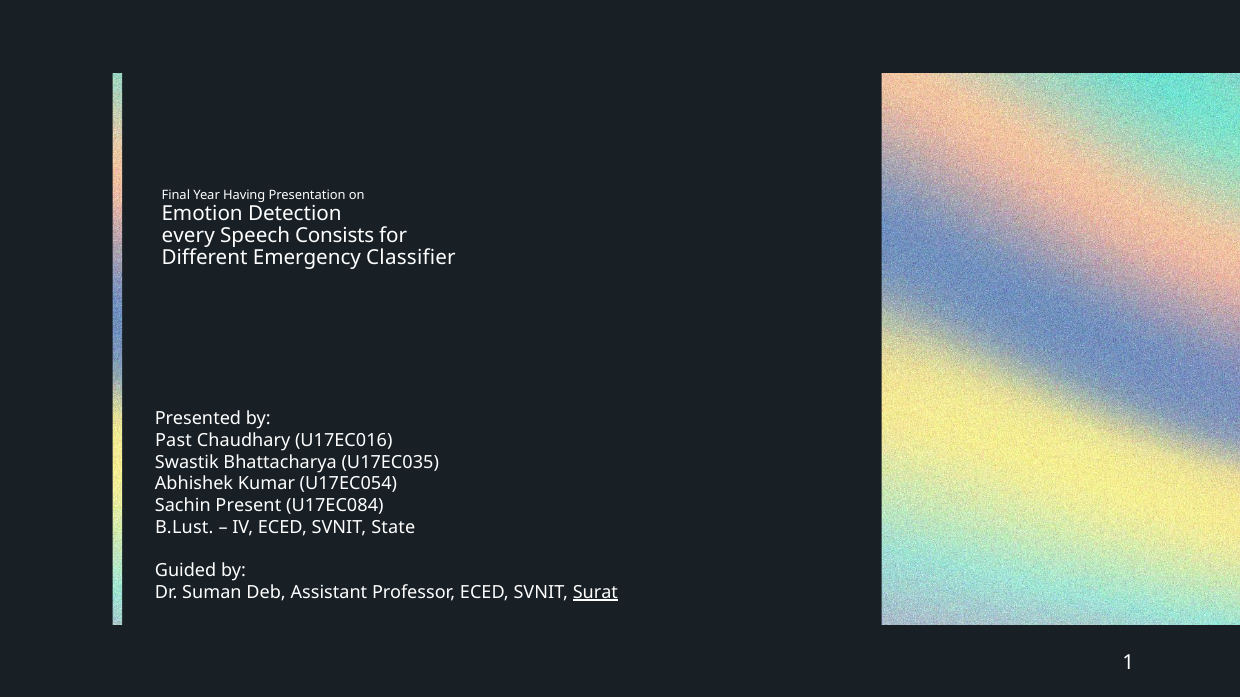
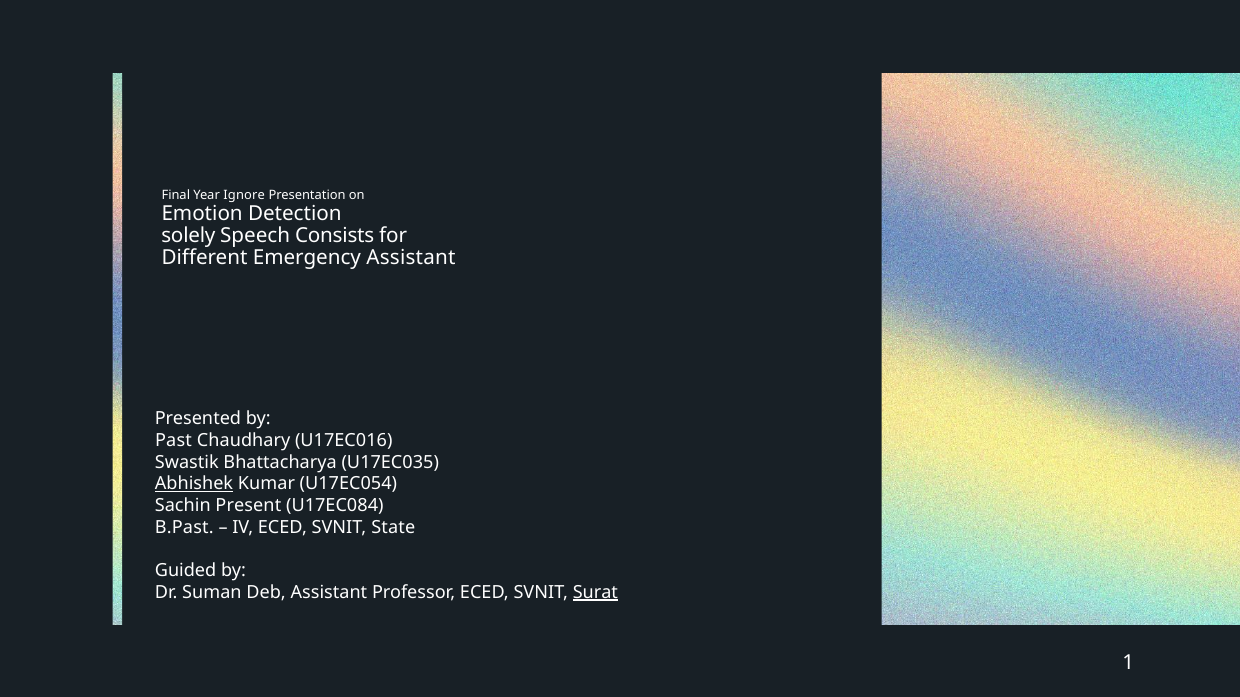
Having: Having -> Ignore (244, 196)
every: every -> solely (188, 236)
Emergency Classifier: Classifier -> Assistant (411, 258)
Abhishek underline: none -> present (194, 484)
B.Lust: B.Lust -> B.Past (184, 528)
